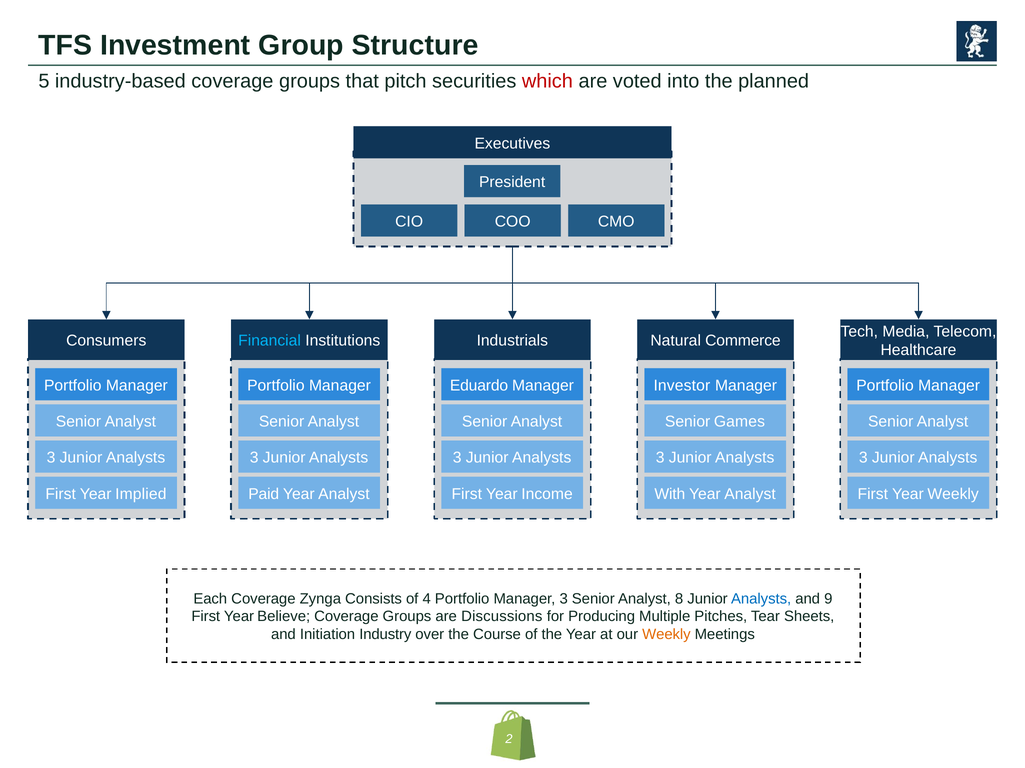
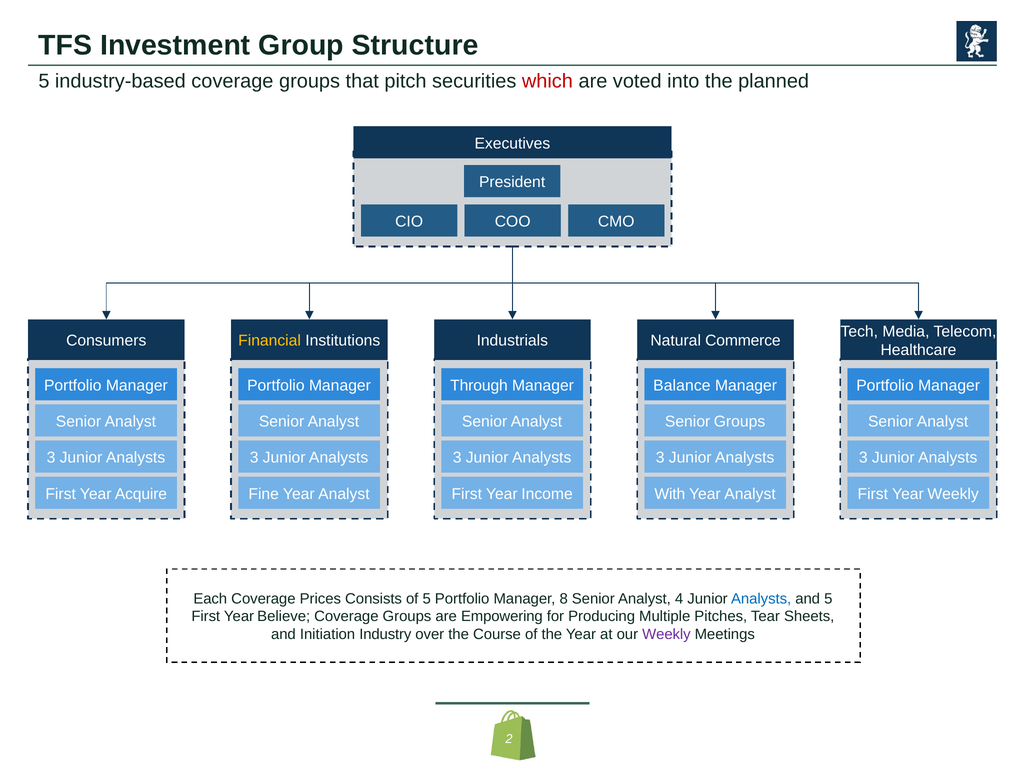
Financial colour: light blue -> yellow (270, 341)
Eduardo: Eduardo -> Through (479, 386)
Investor: Investor -> Balance (682, 386)
Senior Games: Games -> Groups (740, 422)
Implied: Implied -> Acquire (141, 494)
Paid: Paid -> Fine (264, 494)
Zynga: Zynga -> Prices (320, 599)
of 4: 4 -> 5 (427, 599)
Manager 3: 3 -> 8 (564, 599)
8: 8 -> 4 (679, 599)
and 9: 9 -> 5 (828, 599)
Discussions: Discussions -> Empowering (502, 617)
Weekly colour: orange -> purple (666, 635)
